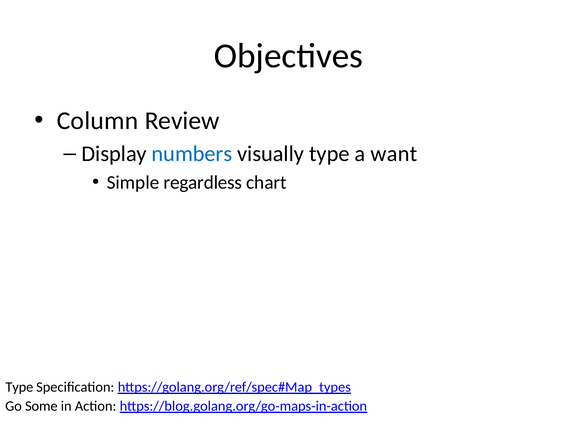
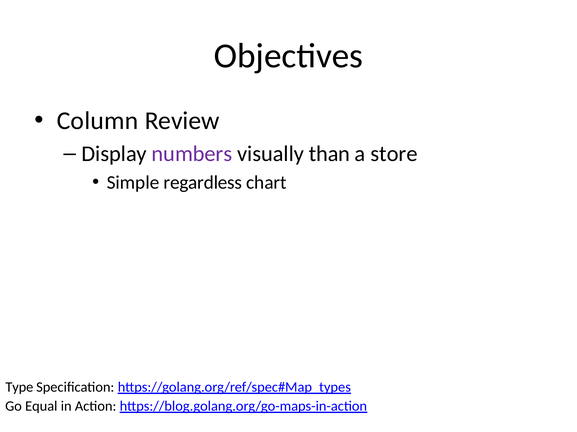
numbers colour: blue -> purple (192, 154)
visually type: type -> than (329, 154)
want: want -> store (394, 154)
Some: Some -> Equal (41, 407)
